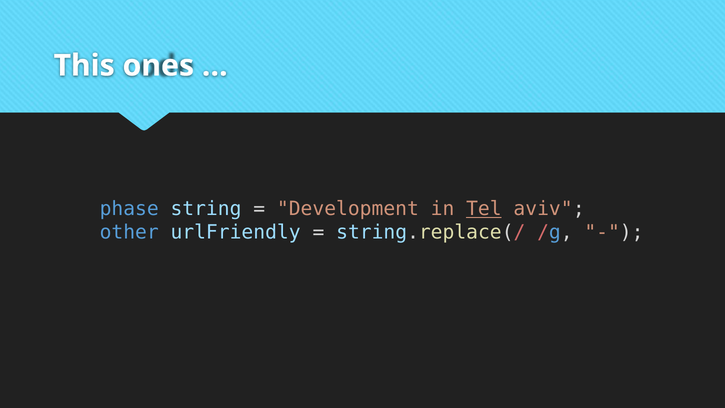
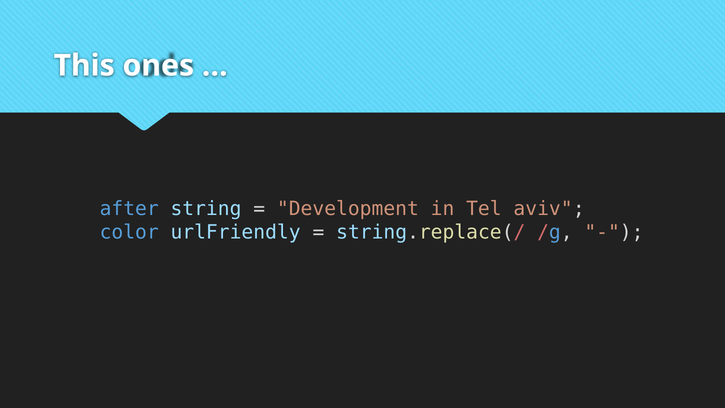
phase: phase -> after (129, 209)
Tel underline: present -> none (484, 209)
other: other -> color (129, 232)
